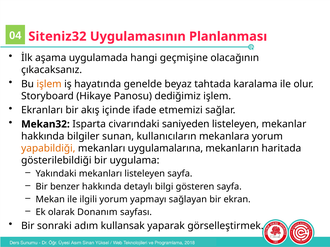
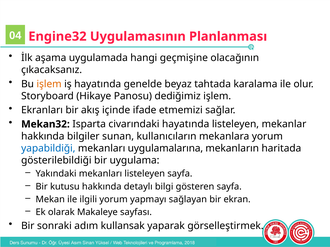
Siteniz32: Siteniz32 -> Engine32 (57, 37)
civarındaki saniyeden: saniyeden -> hayatında (186, 124)
yapabildiği colour: orange -> blue (48, 149)
benzer: benzer -> kutusu (65, 187)
Donanım: Donanım -> Makaleye (97, 213)
